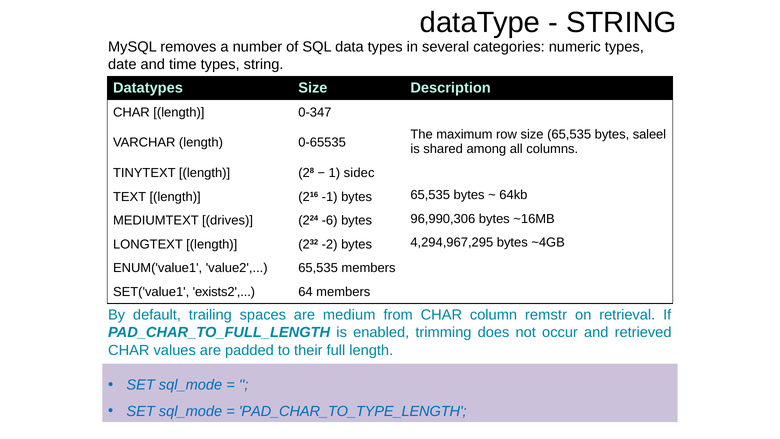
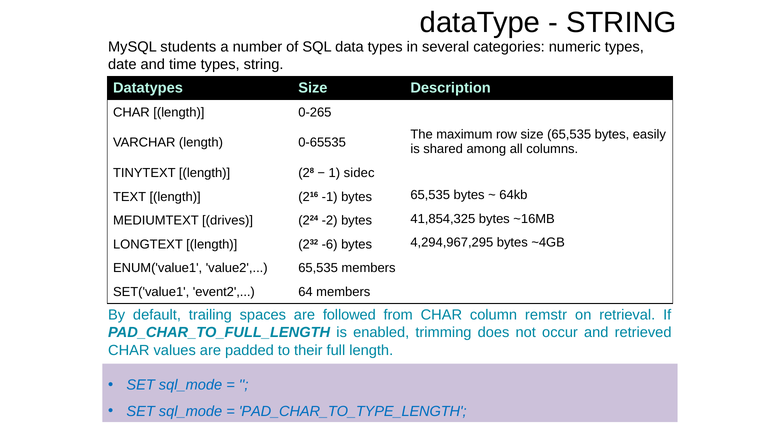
removes: removes -> students (188, 47)
0-347: 0-347 -> 0-265 (315, 112)
saleel: saleel -> easily (649, 134)
-6: -6 -> -2 (330, 220)
96,990,306: 96,990,306 -> 41,854,325 (443, 219)
-2: -2 -> -6 (330, 244)
exists2: exists2 -> event2 (224, 292)
medium: medium -> followed (349, 315)
